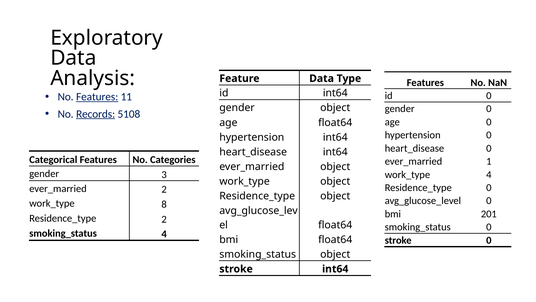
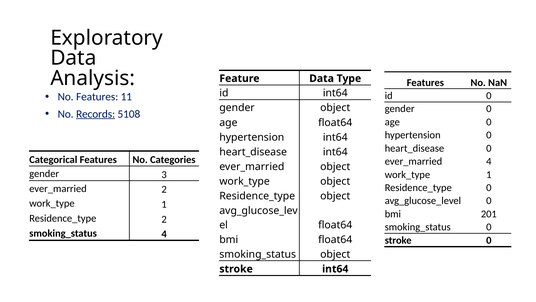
Features underline: present -> none (97, 97)
1: 1 -> 4 (489, 161)
4: 4 -> 1 (489, 174)
8: 8 -> 1 (164, 204)
